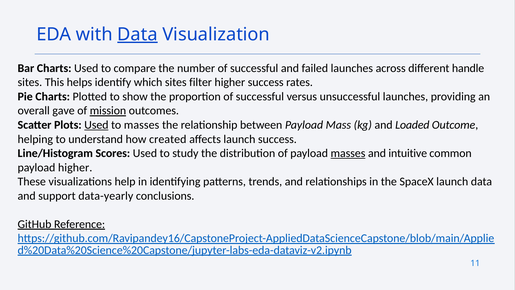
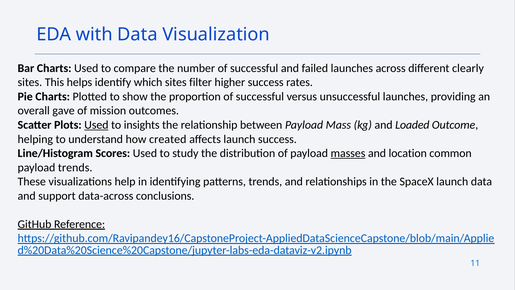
Data underline: present -> none (137, 34)
handle: handle -> clearly (468, 68)
mission underline: present -> none (108, 111)
to masses: masses -> insights (142, 125)
intuitive: intuitive -> location (408, 153)
payload higher: higher -> trends (75, 167)
data-yearly: data-yearly -> data-across (106, 196)
